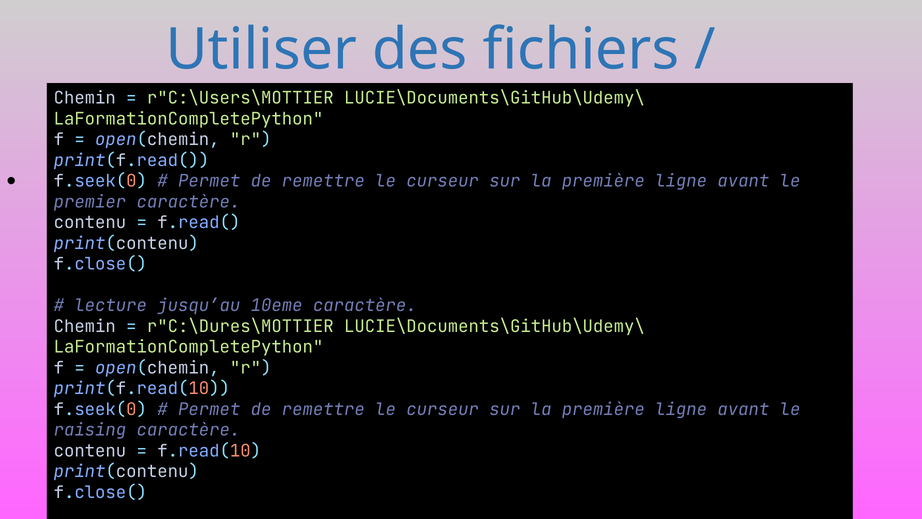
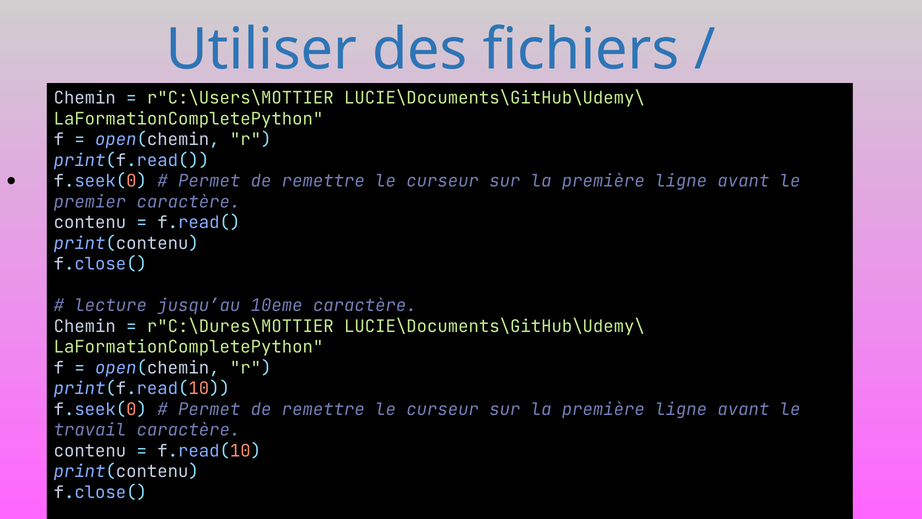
raising: raising -> travail (90, 430)
